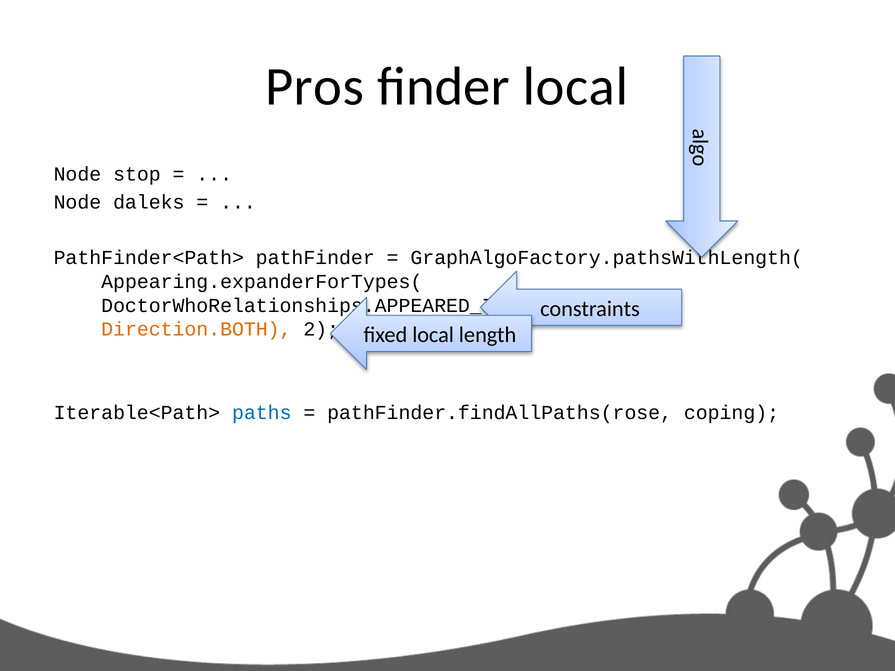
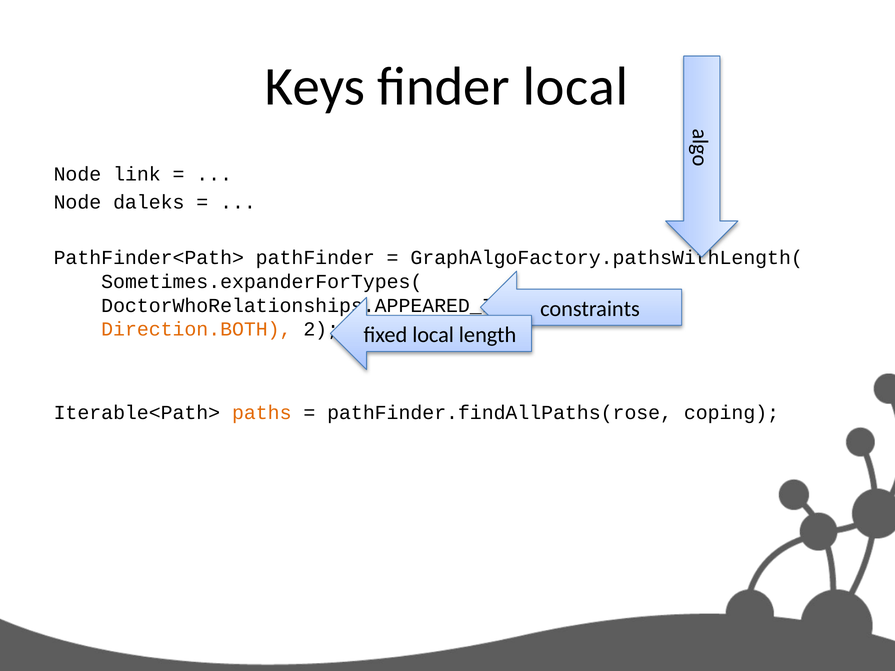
Pros: Pros -> Keys (315, 87)
stop: stop -> link (137, 174)
Appearing.expanderForTypes(: Appearing.expanderForTypes( -> Sometimes.expanderForTypes( (262, 282)
paths colour: blue -> orange (262, 413)
